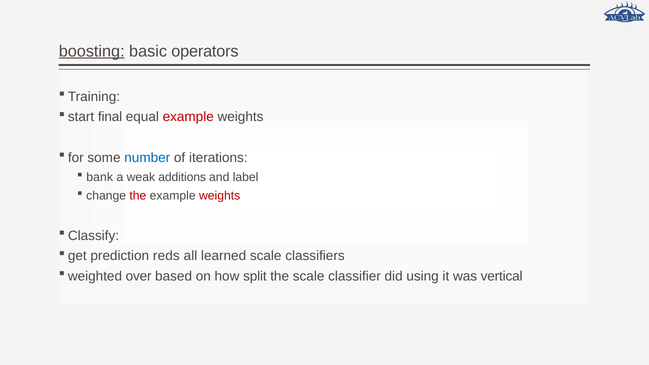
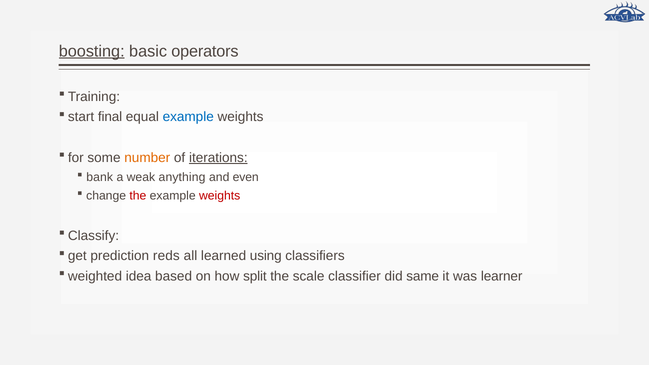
example colour: red -> blue (188, 117)
number colour: blue -> orange (147, 158)
iterations underline: none -> present (218, 158)
additions: additions -> anything (182, 177)
label: label -> even (246, 177)
learned scale: scale -> using (266, 256)
over: over -> idea (139, 276)
using: using -> same (423, 276)
vertical: vertical -> learner (502, 276)
